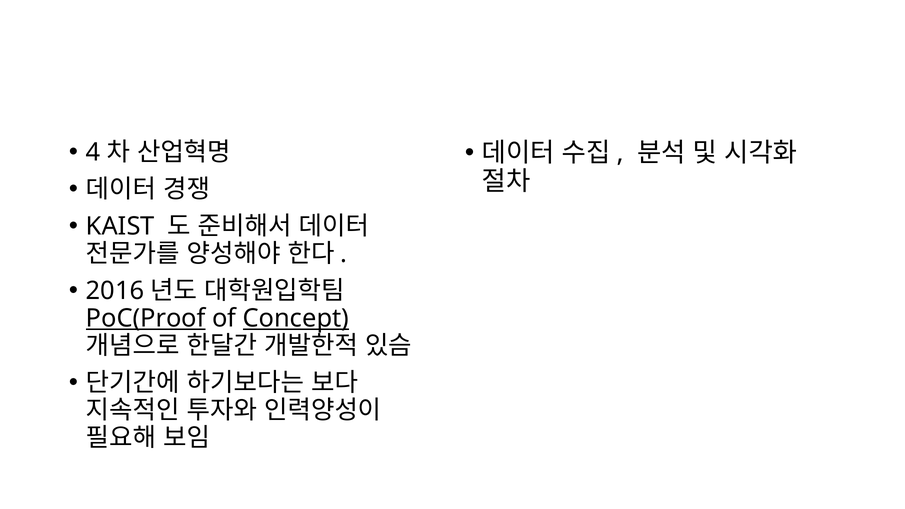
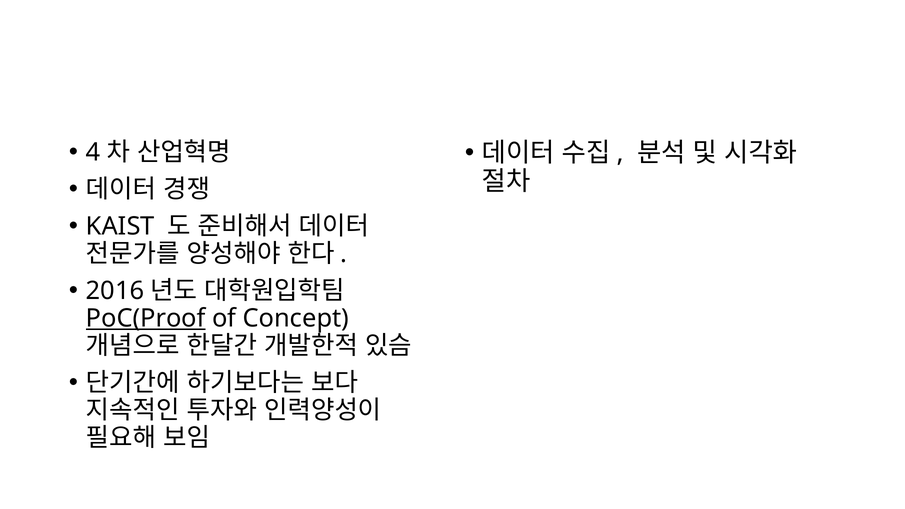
Concept underline: present -> none (296, 318)
